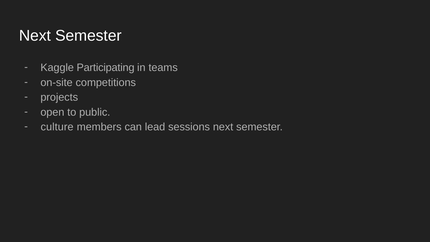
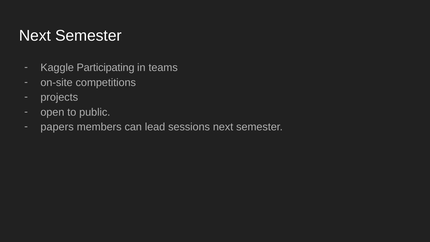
culture: culture -> papers (57, 127)
